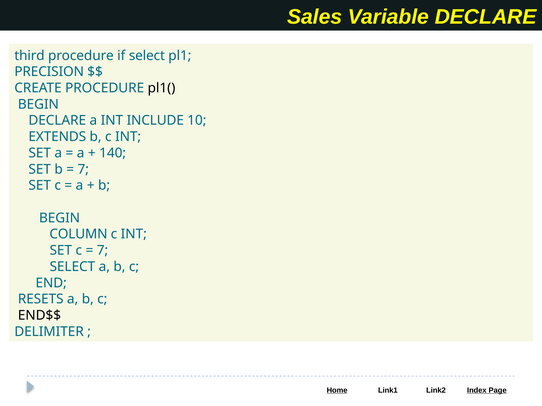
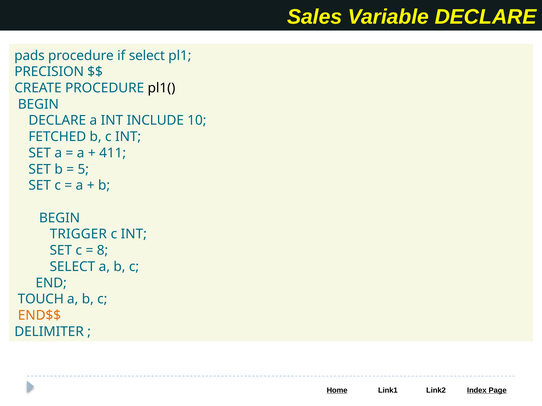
third: third -> pads (29, 56)
EXTENDS: EXTENDS -> FETCHED (57, 137)
140: 140 -> 411 (113, 153)
7: 7 -> 5 (83, 169)
COLUMN: COLUMN -> TRIGGER (78, 234)
7: 7 -> 8 (103, 251)
RESETS: RESETS -> TOUCH (41, 300)
END$$ colour: black -> orange (39, 316)
